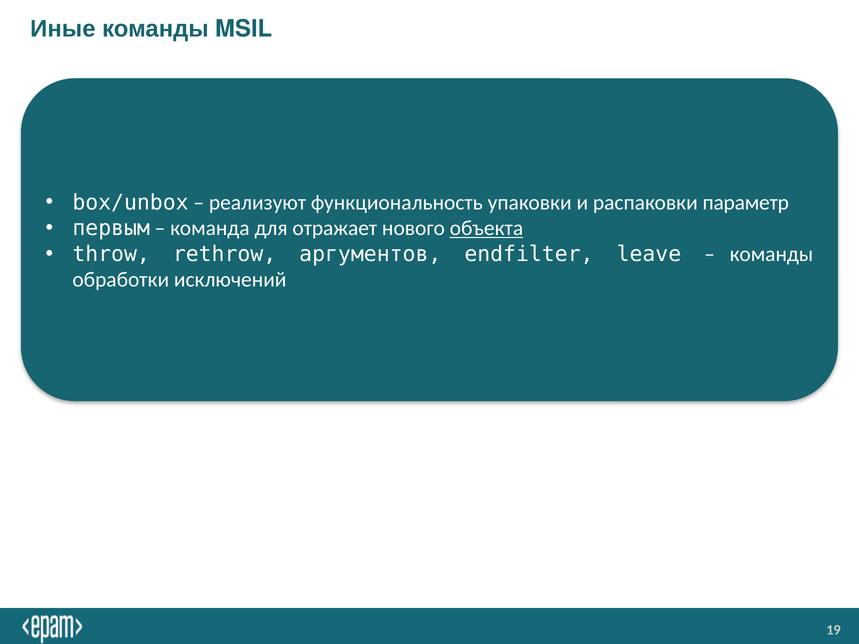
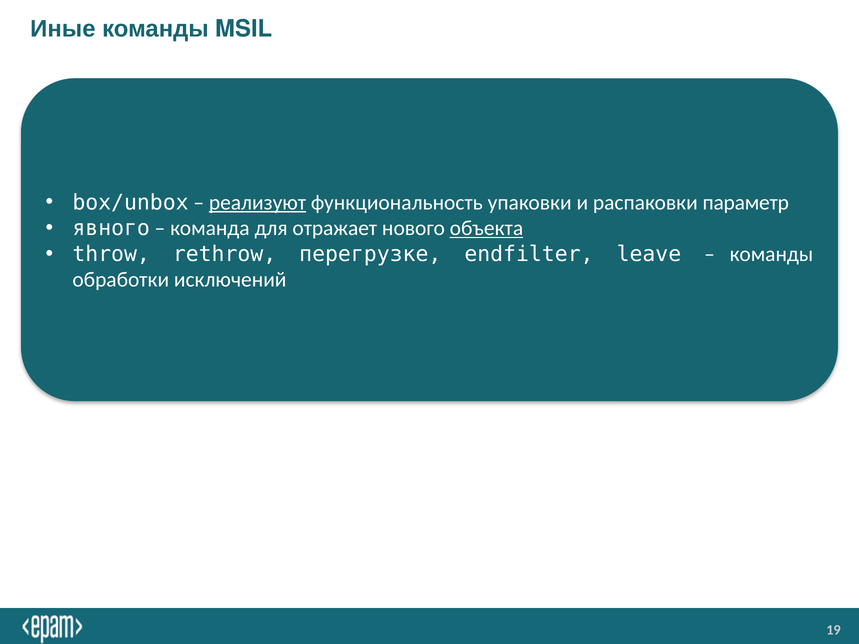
реализуют underline: none -> present (258, 203)
первым: первым -> явного (111, 228)
аргументов: аргументов -> перегрузке (370, 254)
